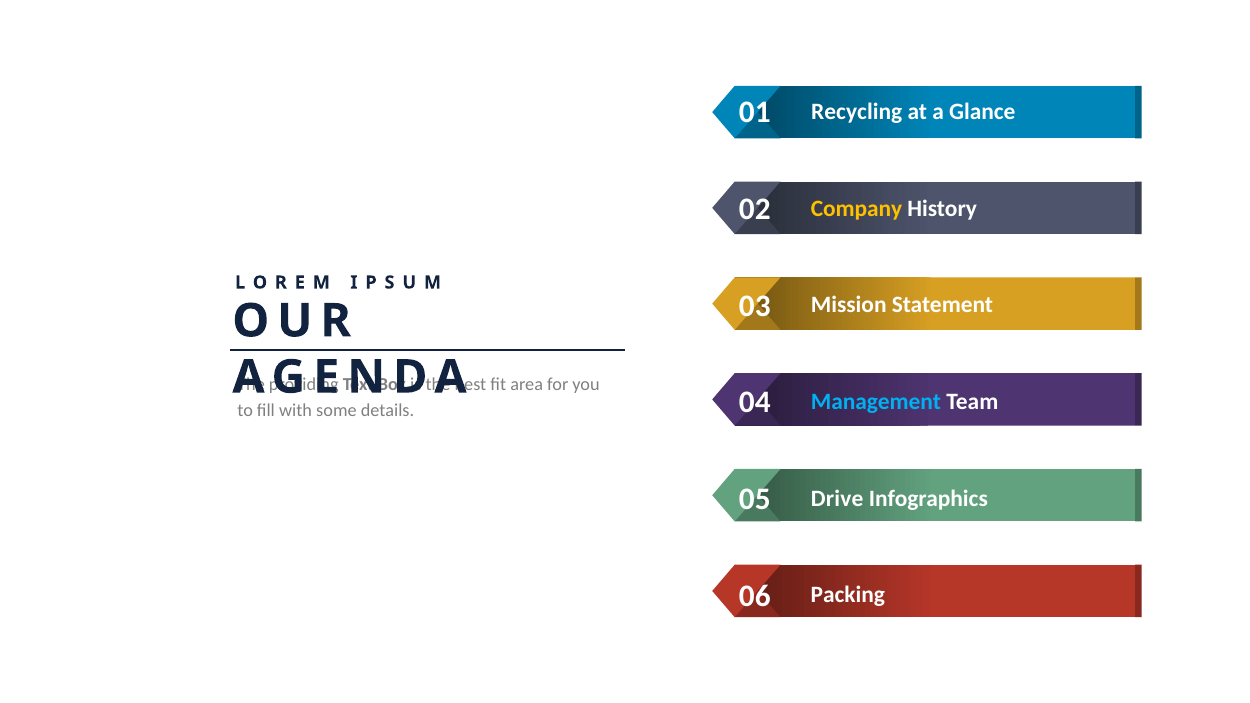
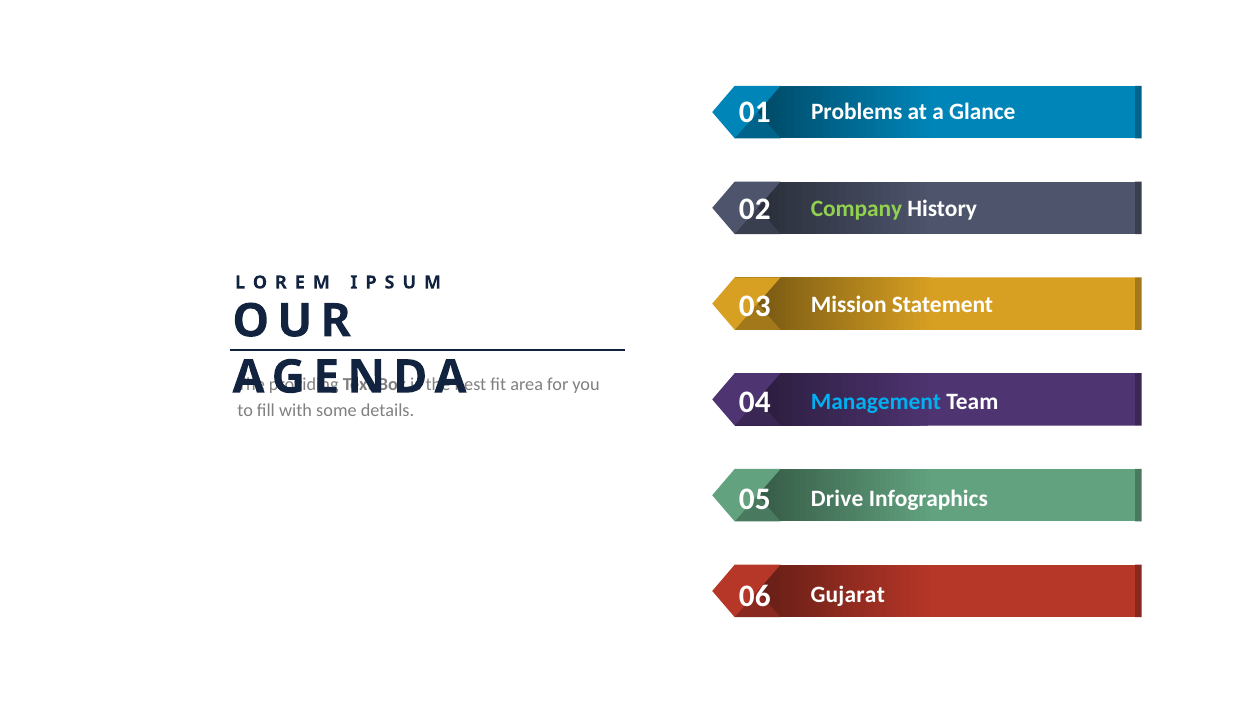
Recycling: Recycling -> Problems (857, 112)
Company colour: yellow -> light green (857, 209)
Packing: Packing -> Gujarat (848, 595)
